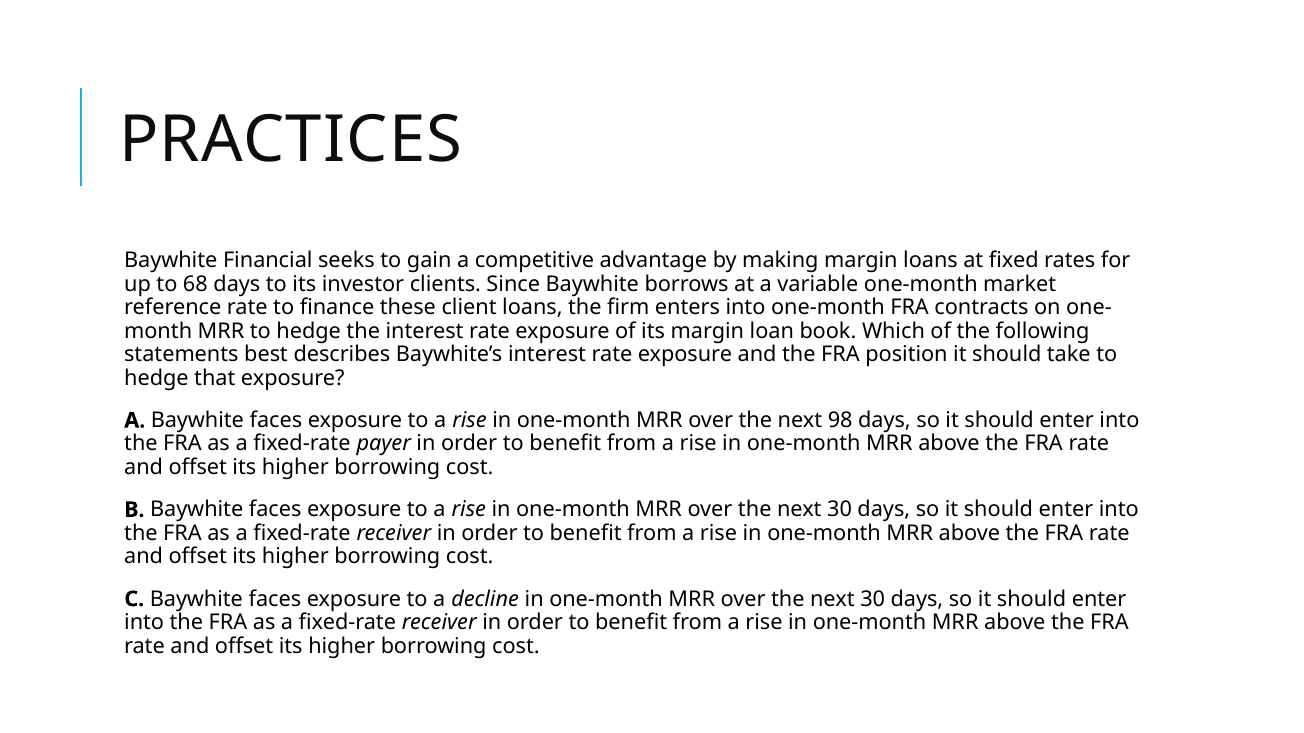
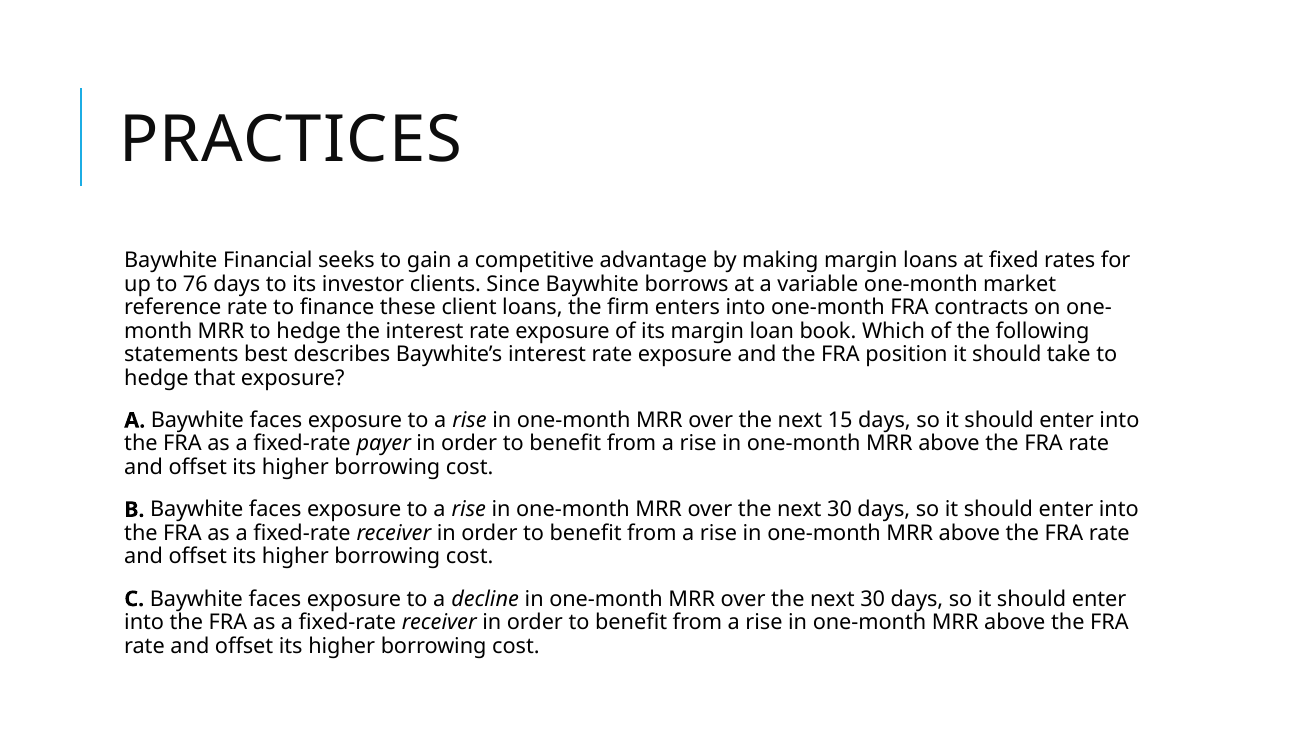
68: 68 -> 76 (195, 284)
98: 98 -> 15 (840, 421)
